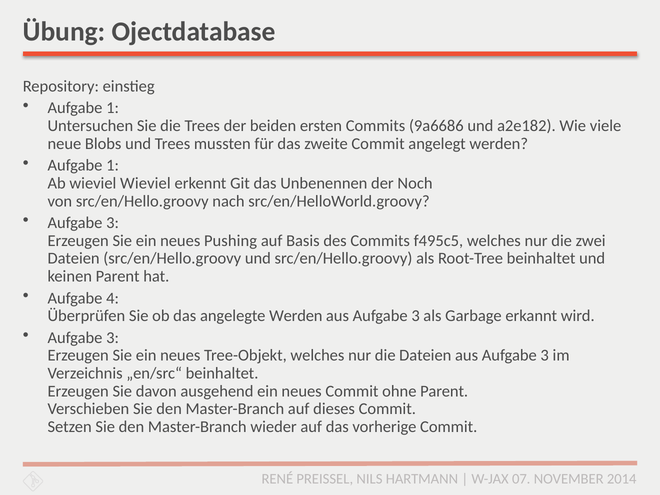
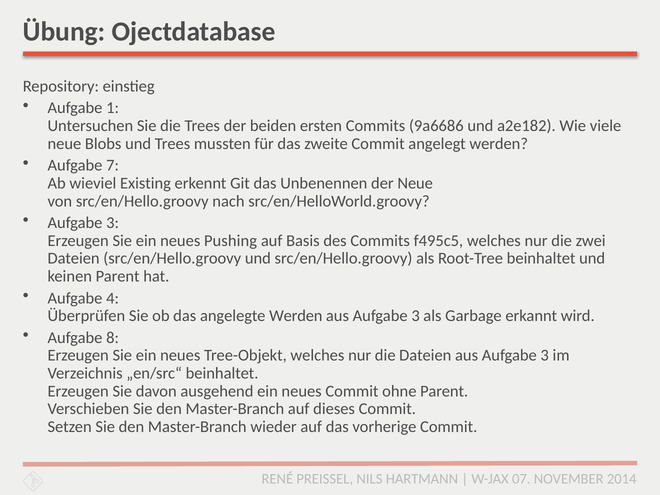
1: 1 -> 7 (113, 165)
wieviel Wieviel: Wieviel -> Existing (146, 183)
der Noch: Noch -> Neue (415, 183)
3: 3 -> 8 (113, 338)
